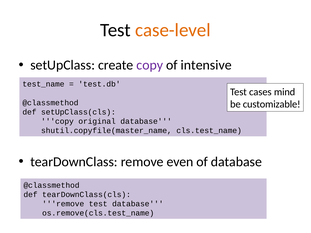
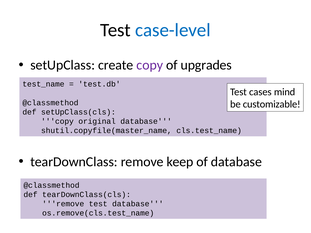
case-level colour: orange -> blue (173, 30)
intensive: intensive -> upgrades (206, 65)
even: even -> keep (180, 162)
